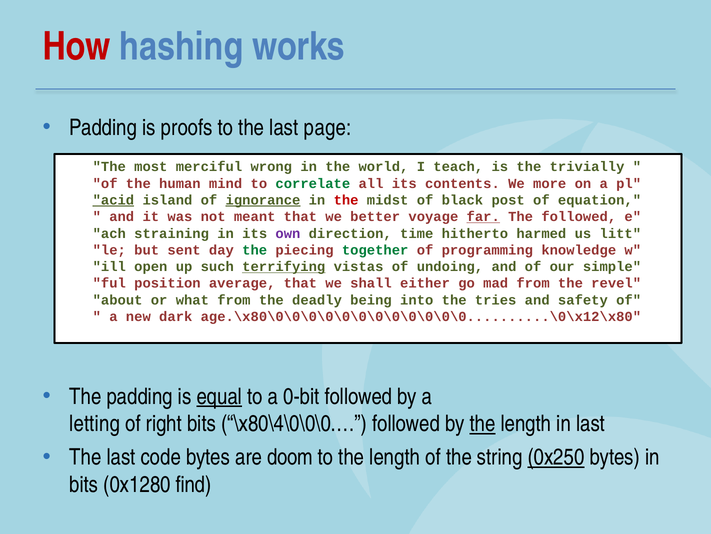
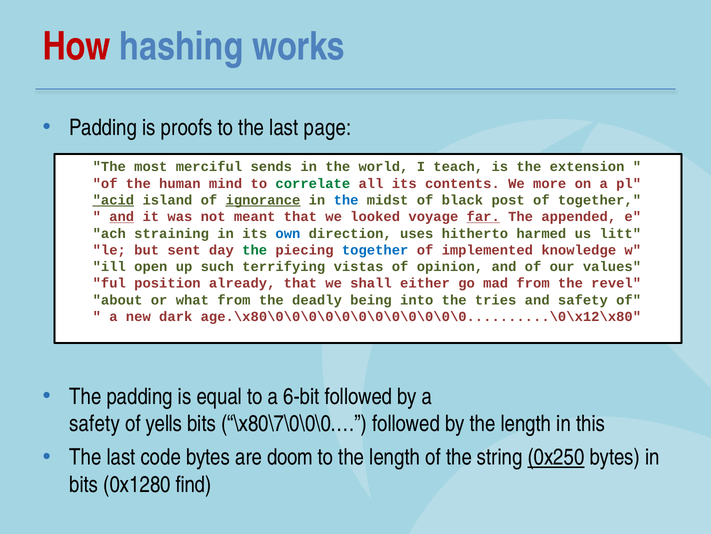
wrong: wrong -> sends (271, 167)
trivially: trivially -> extension (587, 167)
the colour: red -> blue (346, 200)
of equation: equation -> together (600, 200)
and underline: none -> present (122, 216)
better: better -> looked (375, 216)
The followed: followed -> appended (579, 216)
own colour: purple -> blue (288, 233)
time: time -> uses (417, 233)
together colour: green -> blue (375, 250)
programming: programming -> implemented (487, 250)
terrifying underline: present -> none (284, 266)
undoing: undoing -> opinion (450, 266)
simple: simple -> values (612, 266)
average: average -> already (242, 283)
equal underline: present -> none (219, 396)
0-bit: 0-bit -> 6-bit (301, 396)
letting: letting -> safety (95, 423)
right: right -> yells (164, 423)
\x80\4\0\0\0.…: \x80\4\0\0\0.… -> \x80\7\0\0\0.… (294, 423)
the underline: present -> none (482, 423)
in last: last -> this (591, 423)
